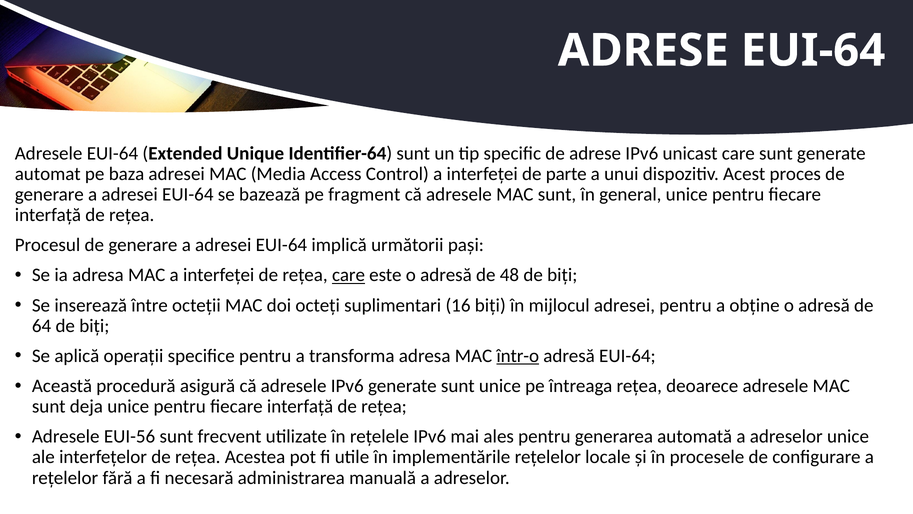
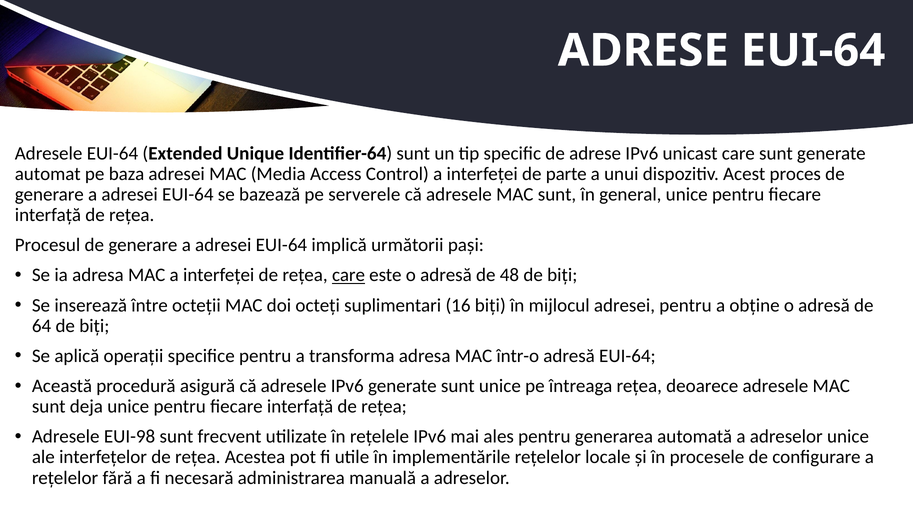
fragment: fragment -> serverele (364, 194)
într-o underline: present -> none (518, 356)
EUI-56: EUI-56 -> EUI-98 (130, 436)
